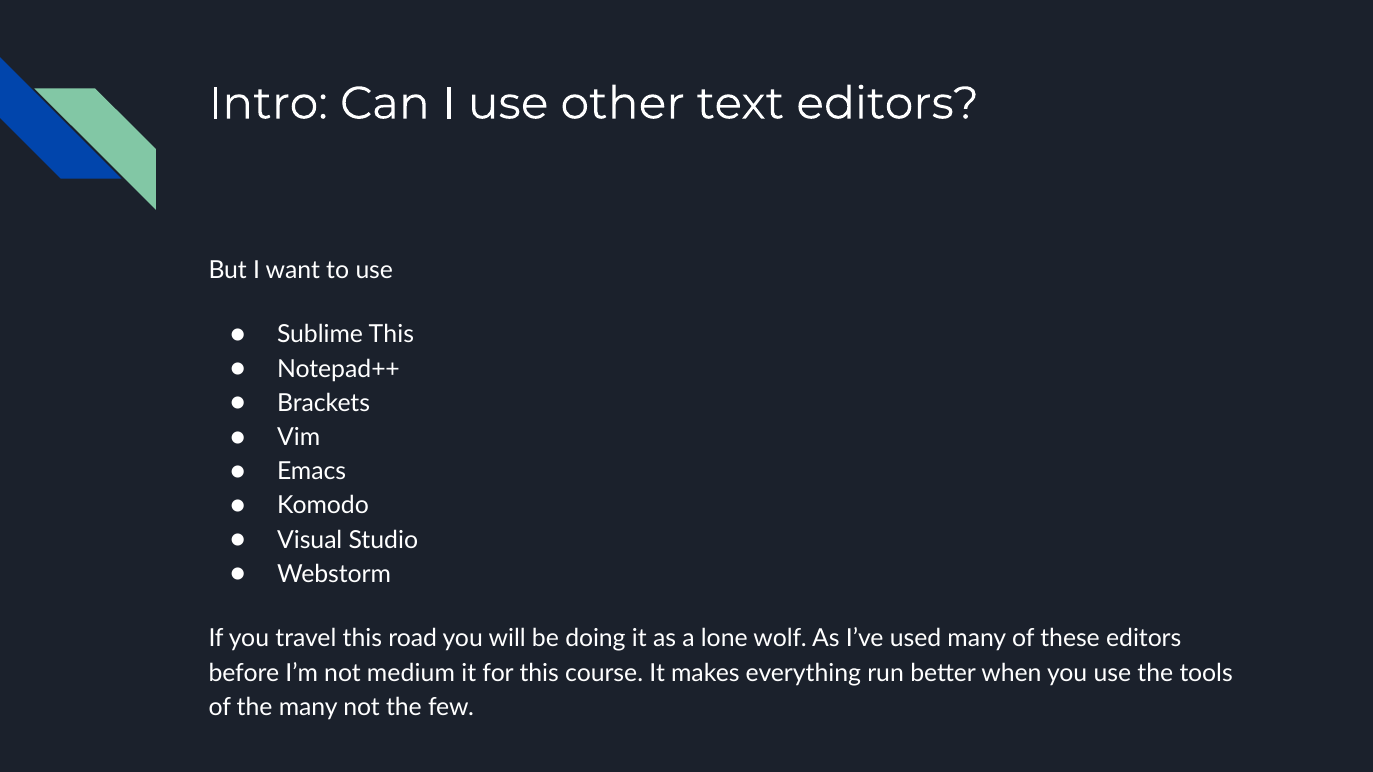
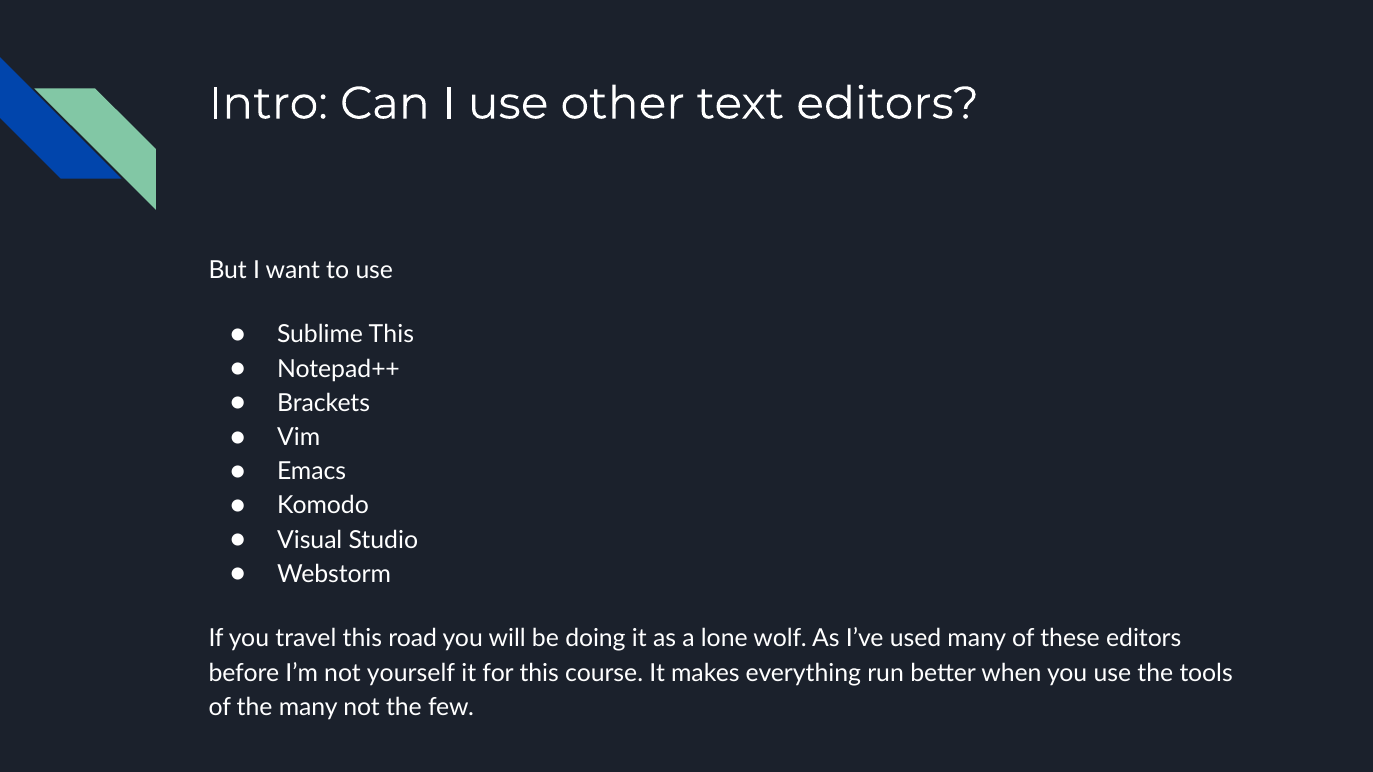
medium: medium -> yourself (411, 673)
